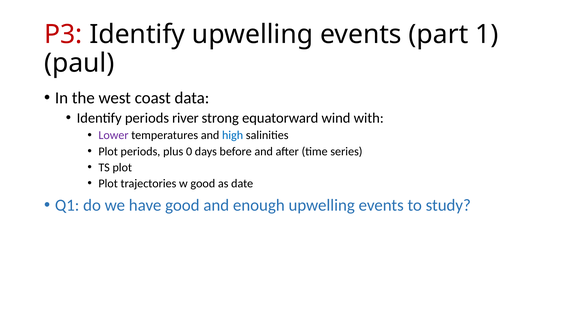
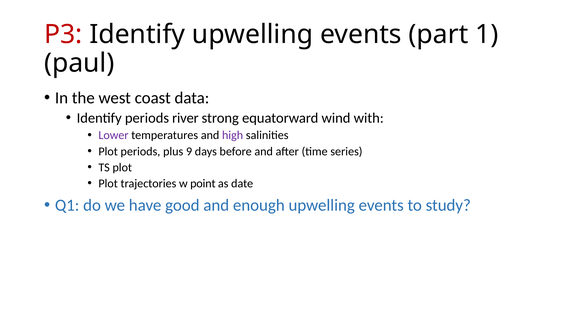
high colour: blue -> purple (233, 135)
0: 0 -> 9 (189, 151)
w good: good -> point (203, 183)
